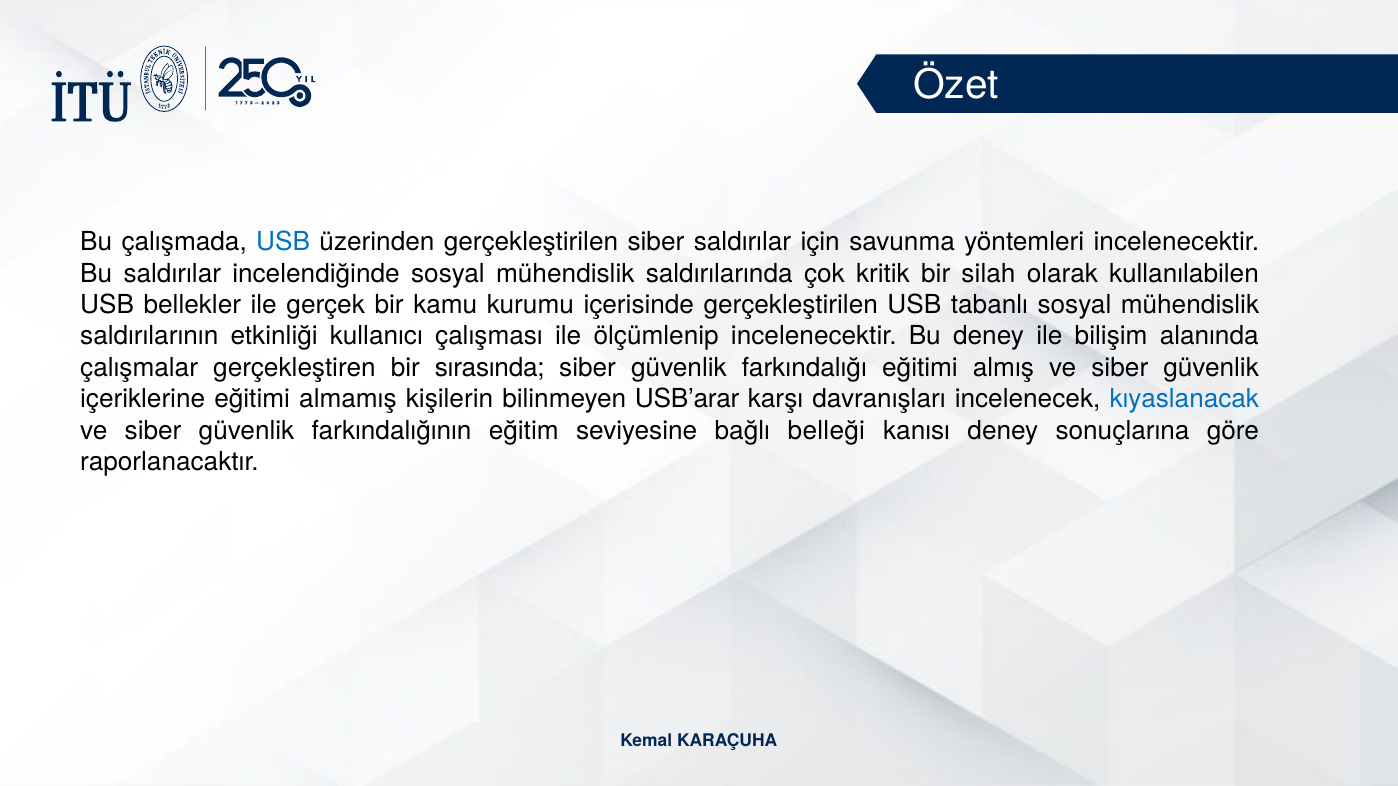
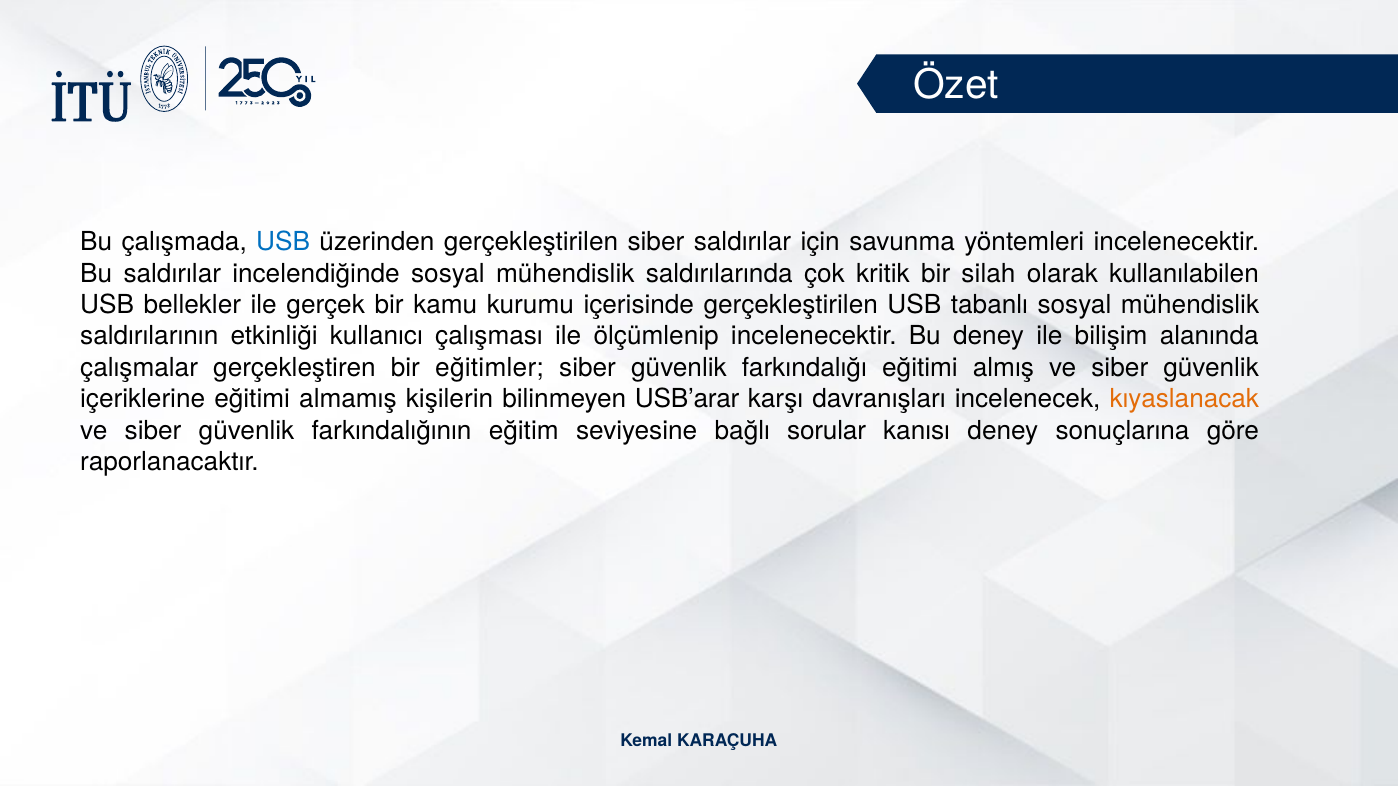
sırasında: sırasında -> eğitimler (490, 368)
kıyaslanacak colour: blue -> orange (1184, 399)
belleği: belleği -> sorular (827, 431)
